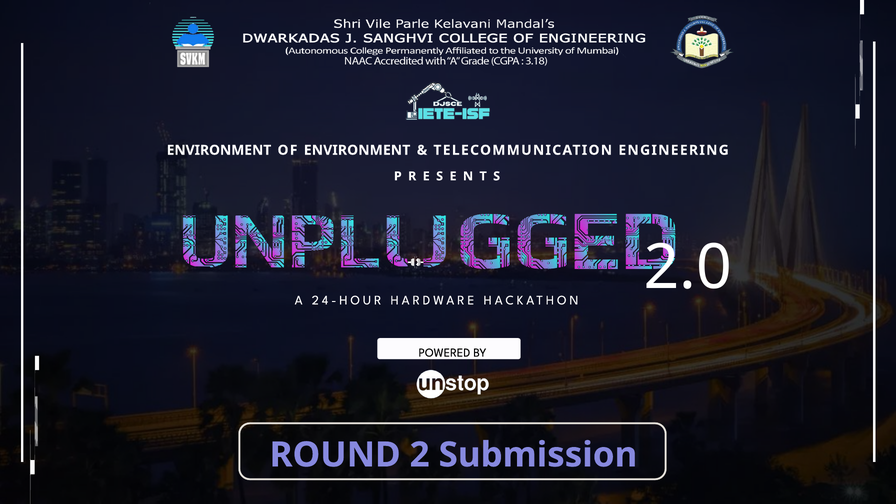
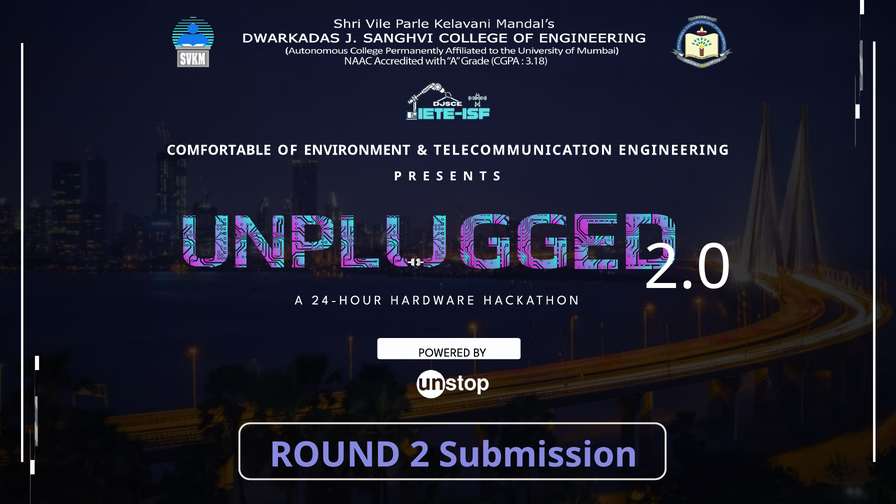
ENVIRONMENT: ENVIRONMENT -> COMFORTABLE (219, 150)
